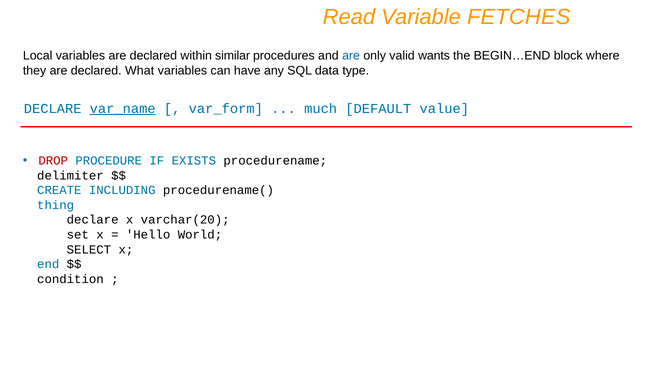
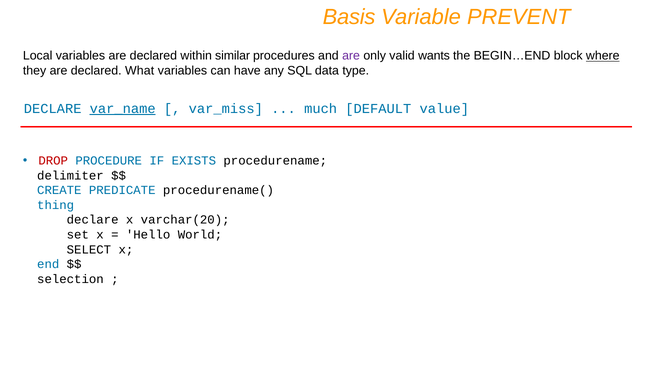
Read: Read -> Basis (349, 17)
FETCHES: FETCHES -> PREVENT (519, 17)
are colour: blue -> purple (351, 56)
where underline: none -> present (603, 56)
var_form: var_form -> var_miss (226, 109)
INCLUDING: INCLUDING -> PREDICATE (122, 190)
condition: condition -> selection (70, 279)
